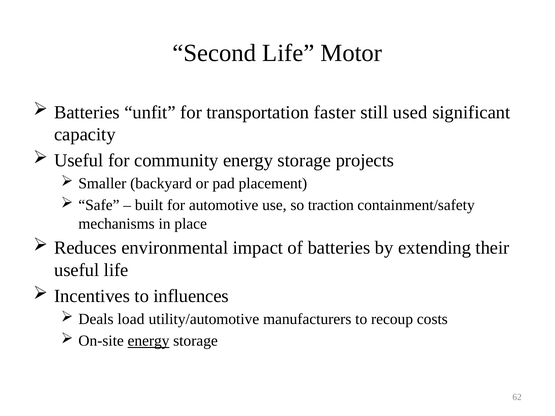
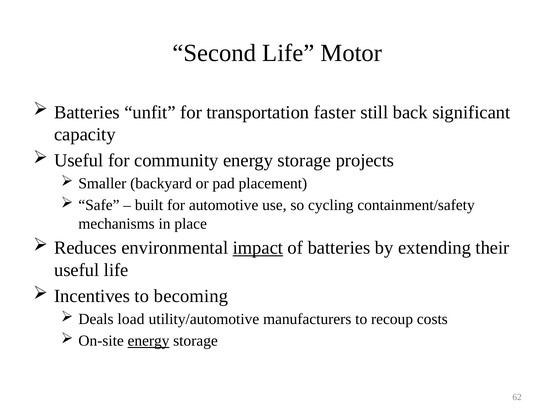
used: used -> back (410, 112)
traction: traction -> cycling (331, 205)
impact underline: none -> present (258, 248)
influences: influences -> becoming (191, 296)
